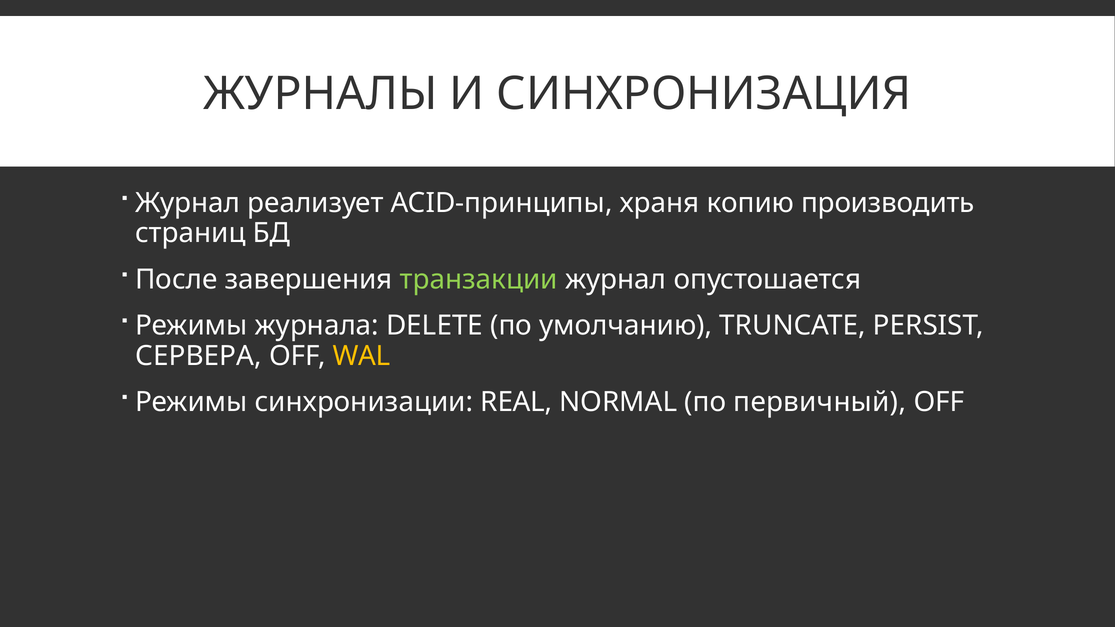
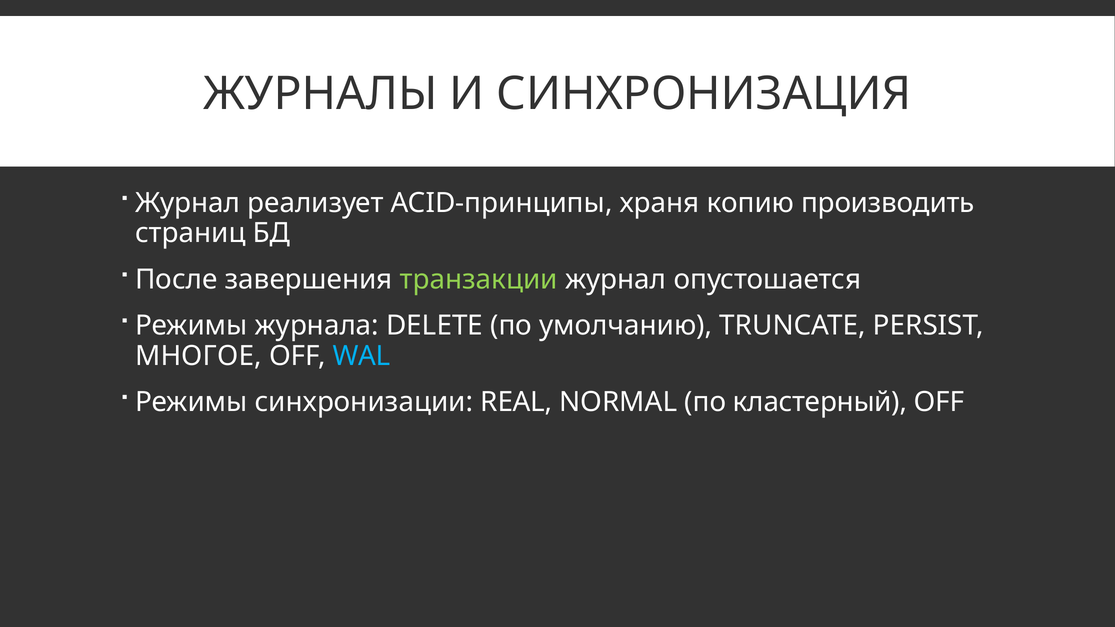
СЕРВЕРА: СЕРВЕРА -> МНОГОЕ (198, 356)
WAL colour: yellow -> light blue (362, 356)
первичный: первичный -> кластерный (820, 402)
